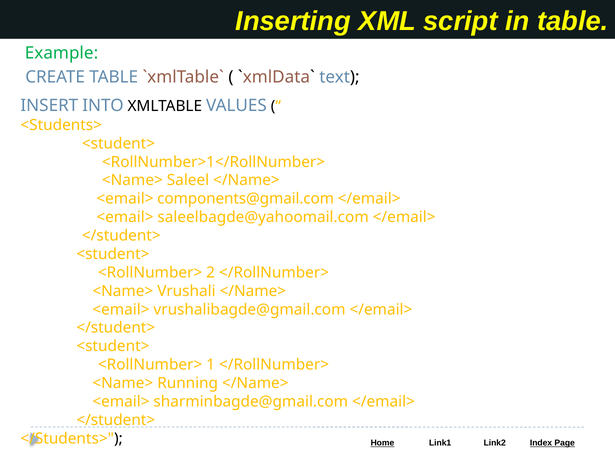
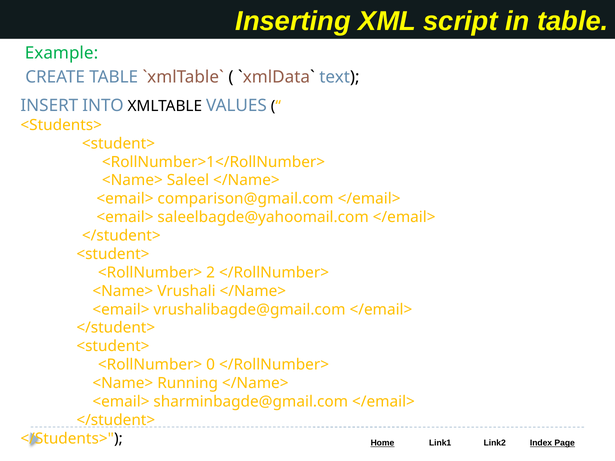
components@gmail.com: components@gmail.com -> comparison@gmail.com (246, 199)
1: 1 -> 0 (211, 365)
